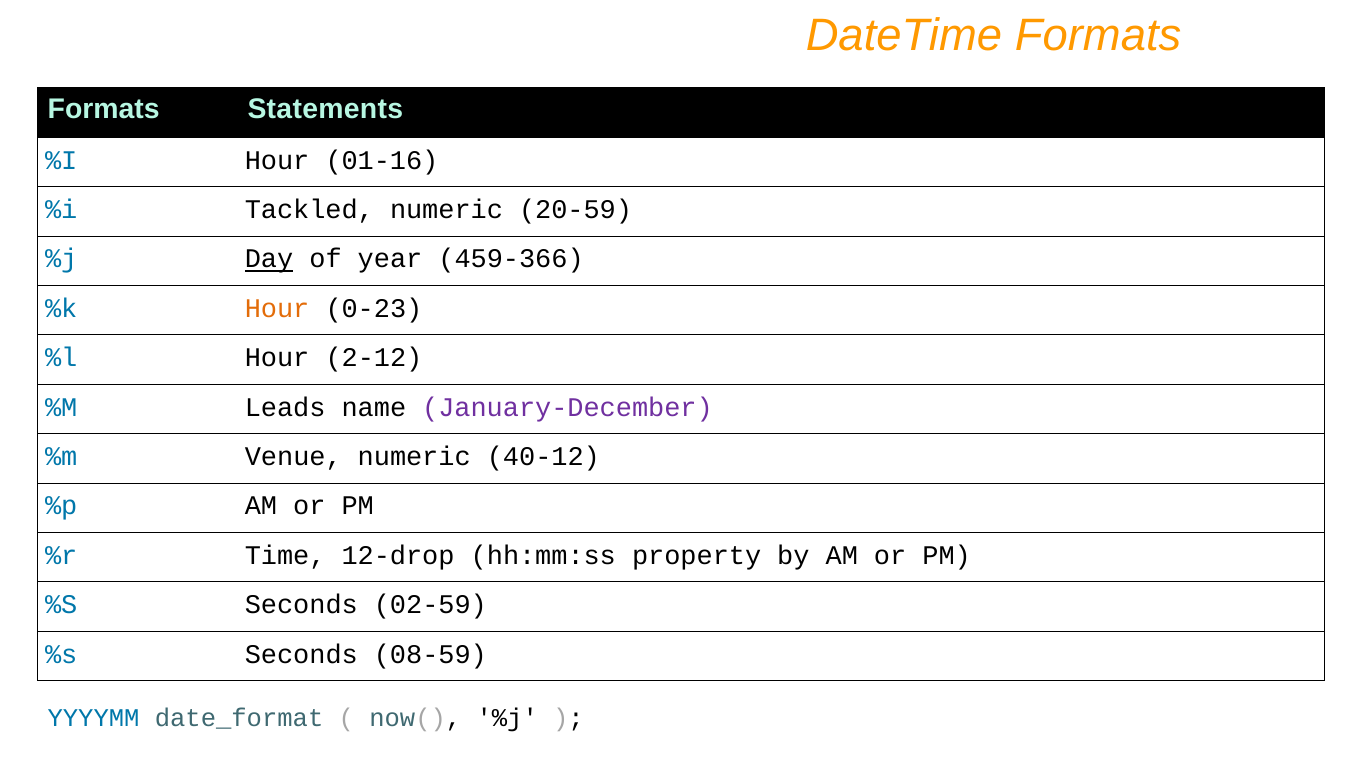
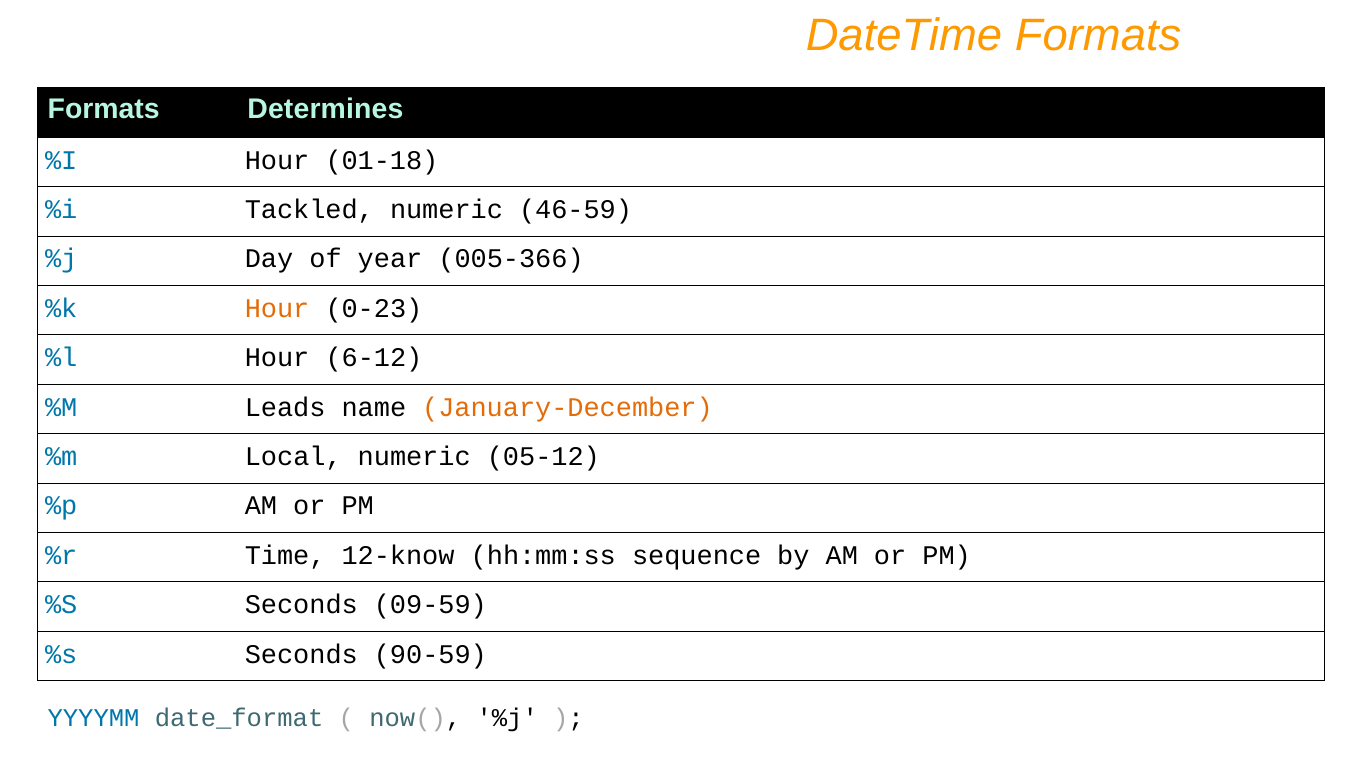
Statements: Statements -> Determines (325, 109)
01-16: 01-16 -> 01-18 (382, 160)
20-59: 20-59 -> 46-59 (576, 210)
Day underline: present -> none (269, 259)
459-366: 459-366 -> 005-366 (511, 259)
2-12: 2-12 -> 6-12 (374, 358)
January-December colour: purple -> orange (567, 407)
Venue: Venue -> Local (293, 457)
40-12: 40-12 -> 05-12 (543, 457)
12-drop: 12-drop -> 12-know (398, 555)
property: property -> sequence (697, 555)
02-59: 02-59 -> 09-59 (430, 605)
08-59: 08-59 -> 90-59 (430, 654)
